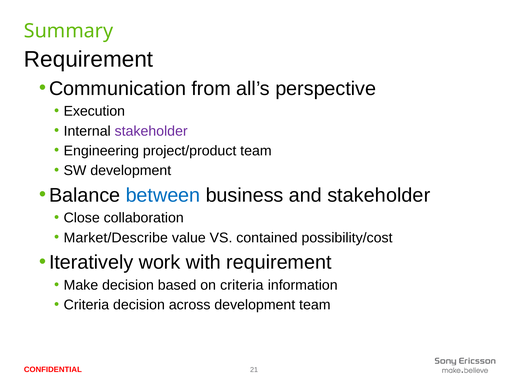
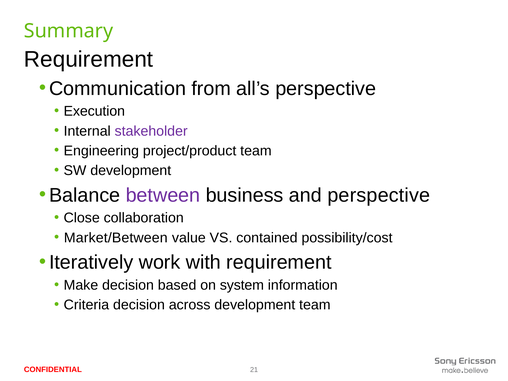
between colour: blue -> purple (163, 195)
and stakeholder: stakeholder -> perspective (379, 195)
Market/Describe: Market/Describe -> Market/Between (116, 238)
on criteria: criteria -> system (242, 285)
